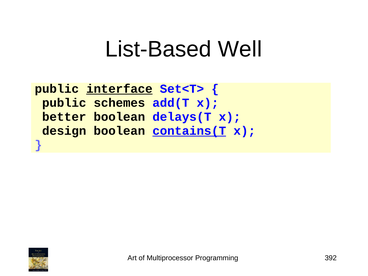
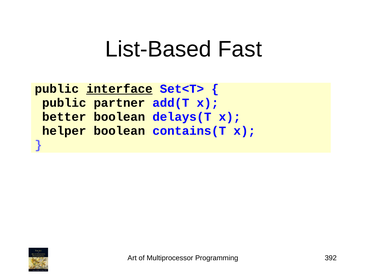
Well: Well -> Fast (240, 49)
schemes: schemes -> partner (119, 103)
design: design -> helper (64, 131)
contains(T underline: present -> none (189, 131)
